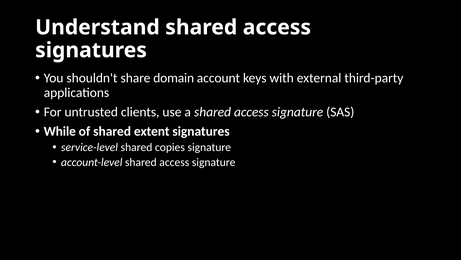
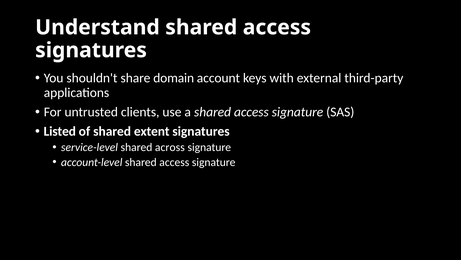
While: While -> Listed (60, 131)
copies: copies -> across (170, 147)
